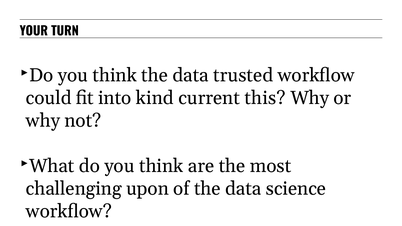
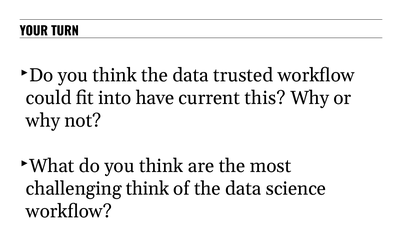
kind: kind -> have (155, 98)
challenging upon: upon -> think (148, 188)
